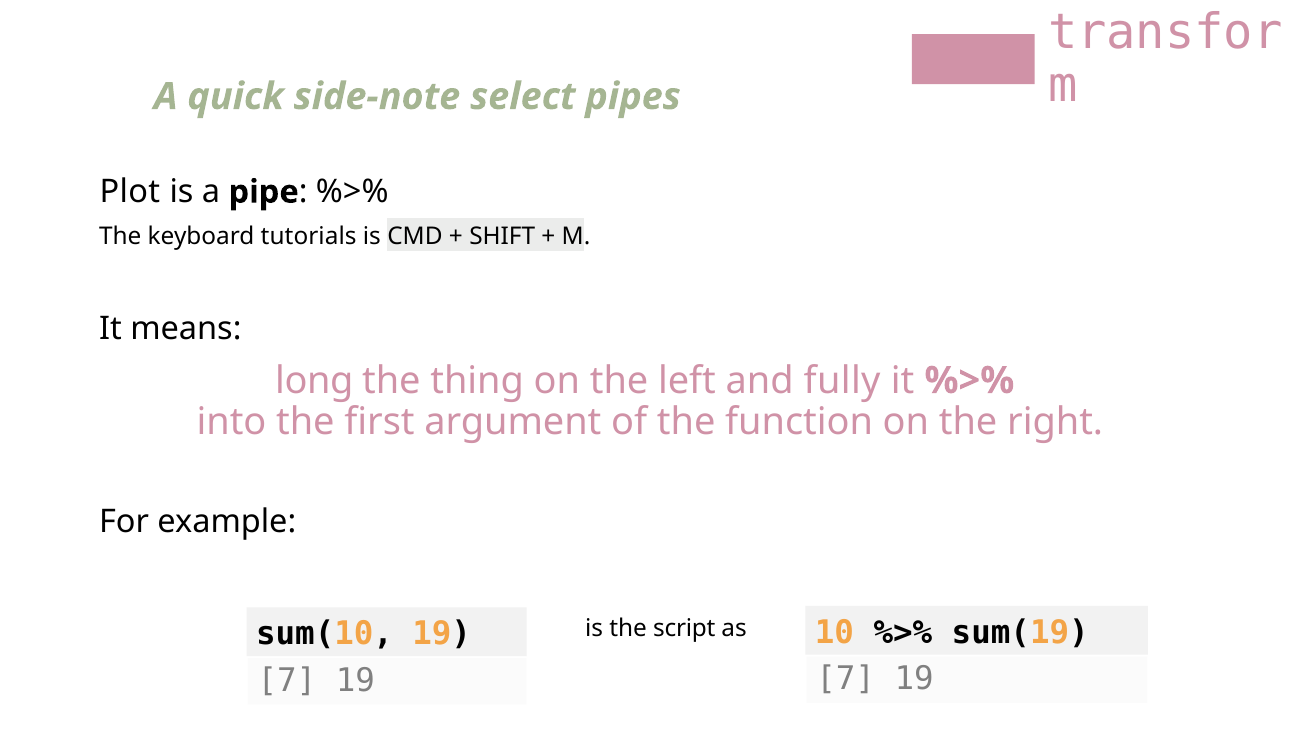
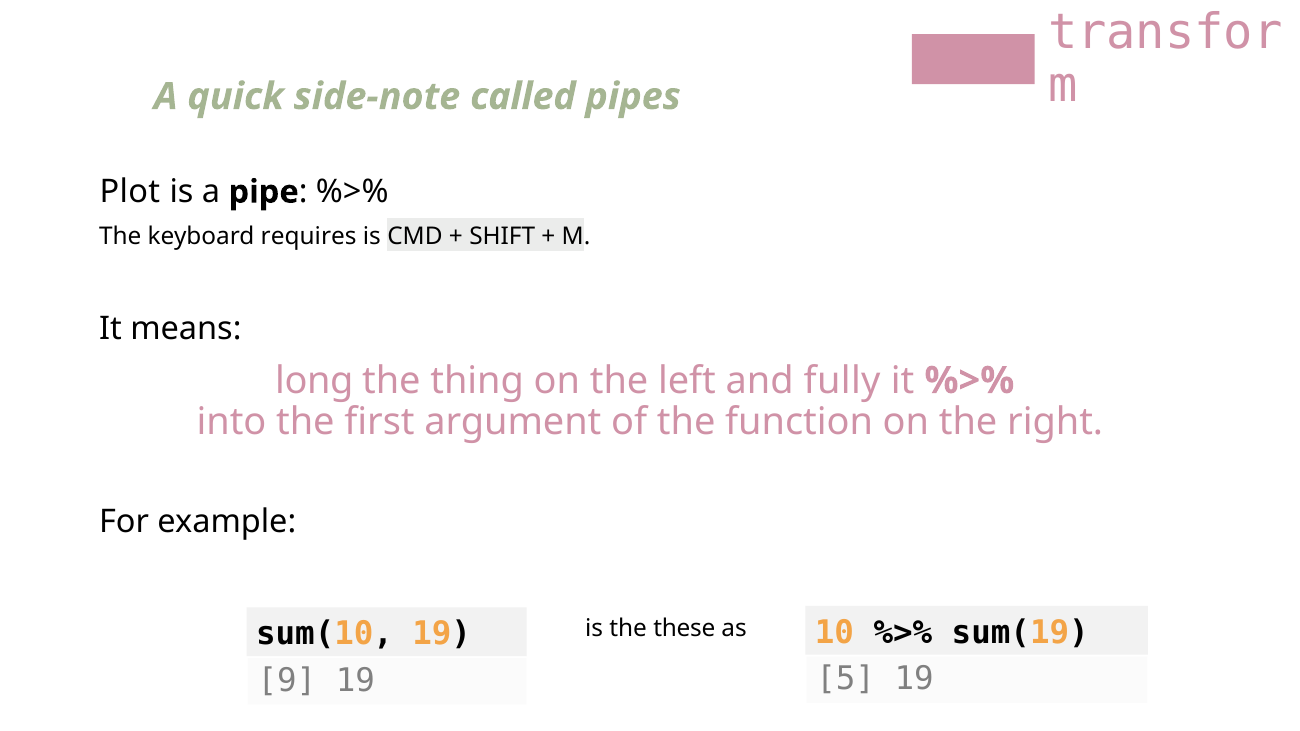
select: select -> called (523, 97)
tutorials: tutorials -> requires (309, 236)
script: script -> these (684, 629)
7: 7 -> 5 (846, 679)
7: 7 -> 9 (287, 681)
